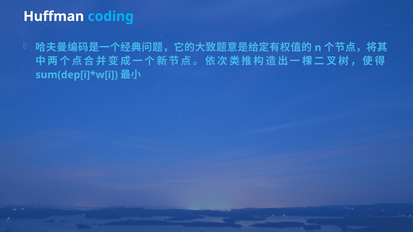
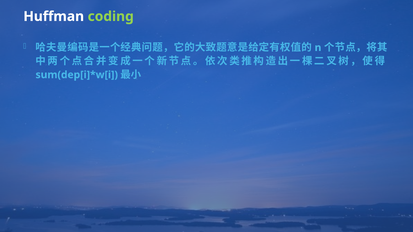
coding colour: light blue -> light green (111, 16)
